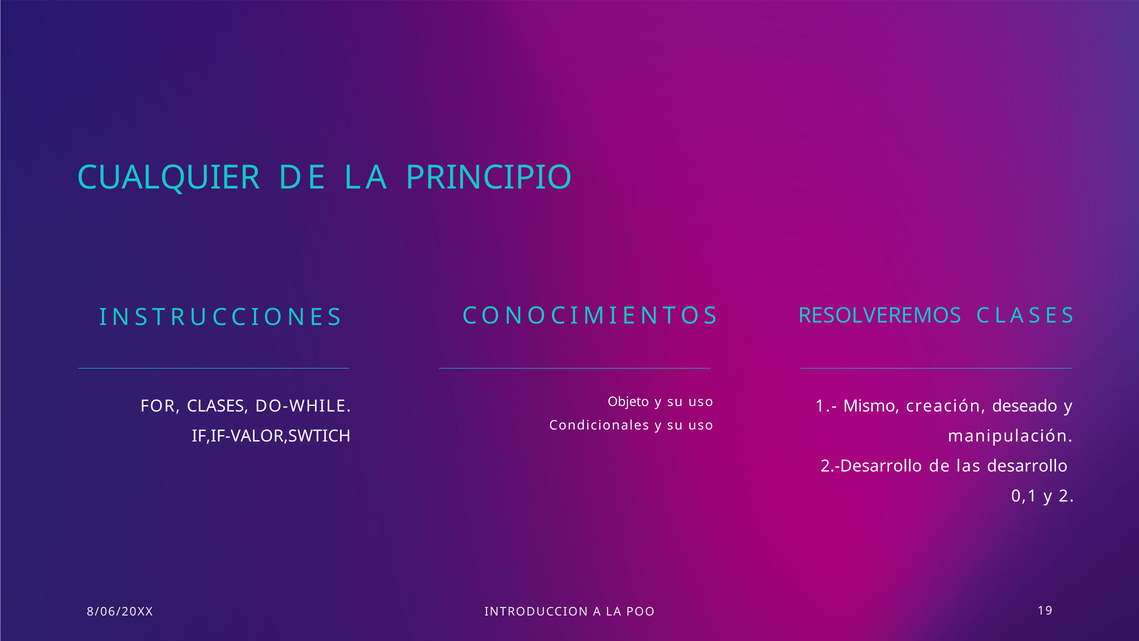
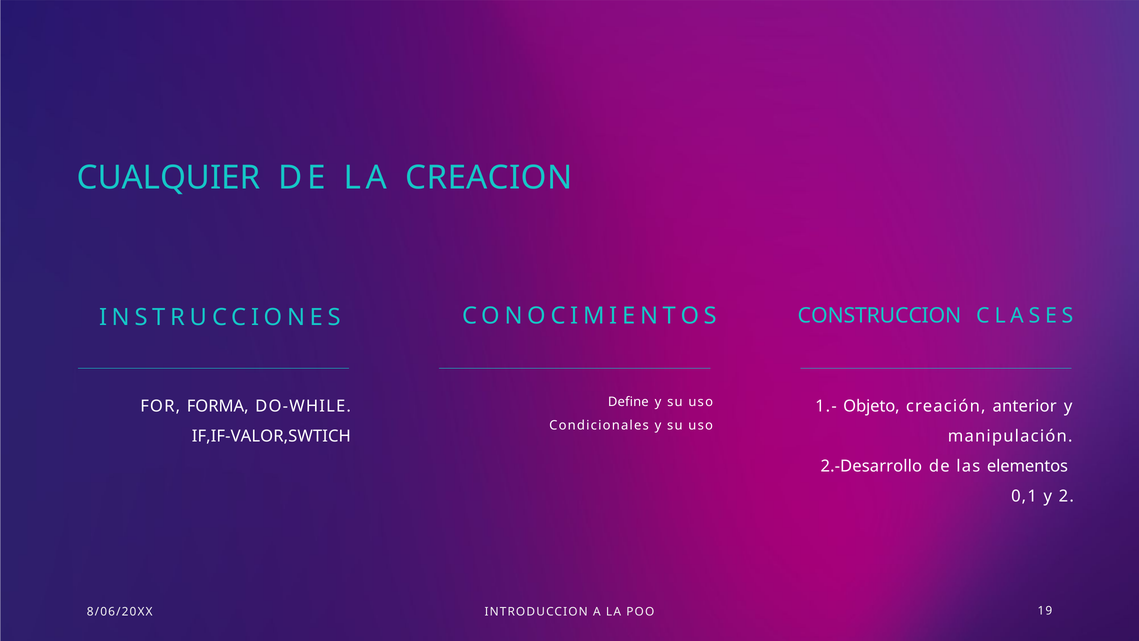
PRINCIPIO: PRINCIPIO -> CREACION (489, 178)
RESOLVEREMOS: RESOLVEREMOS -> CONSTRUCCION (880, 316)
Objeto: Objeto -> Define (628, 402)
FOR CLASES: CLASES -> FORMA (218, 406)
Mismo: Mismo -> Objeto (871, 406)
deseado: deseado -> anterior (1025, 406)
desarrollo: desarrollo -> elementos (1027, 466)
